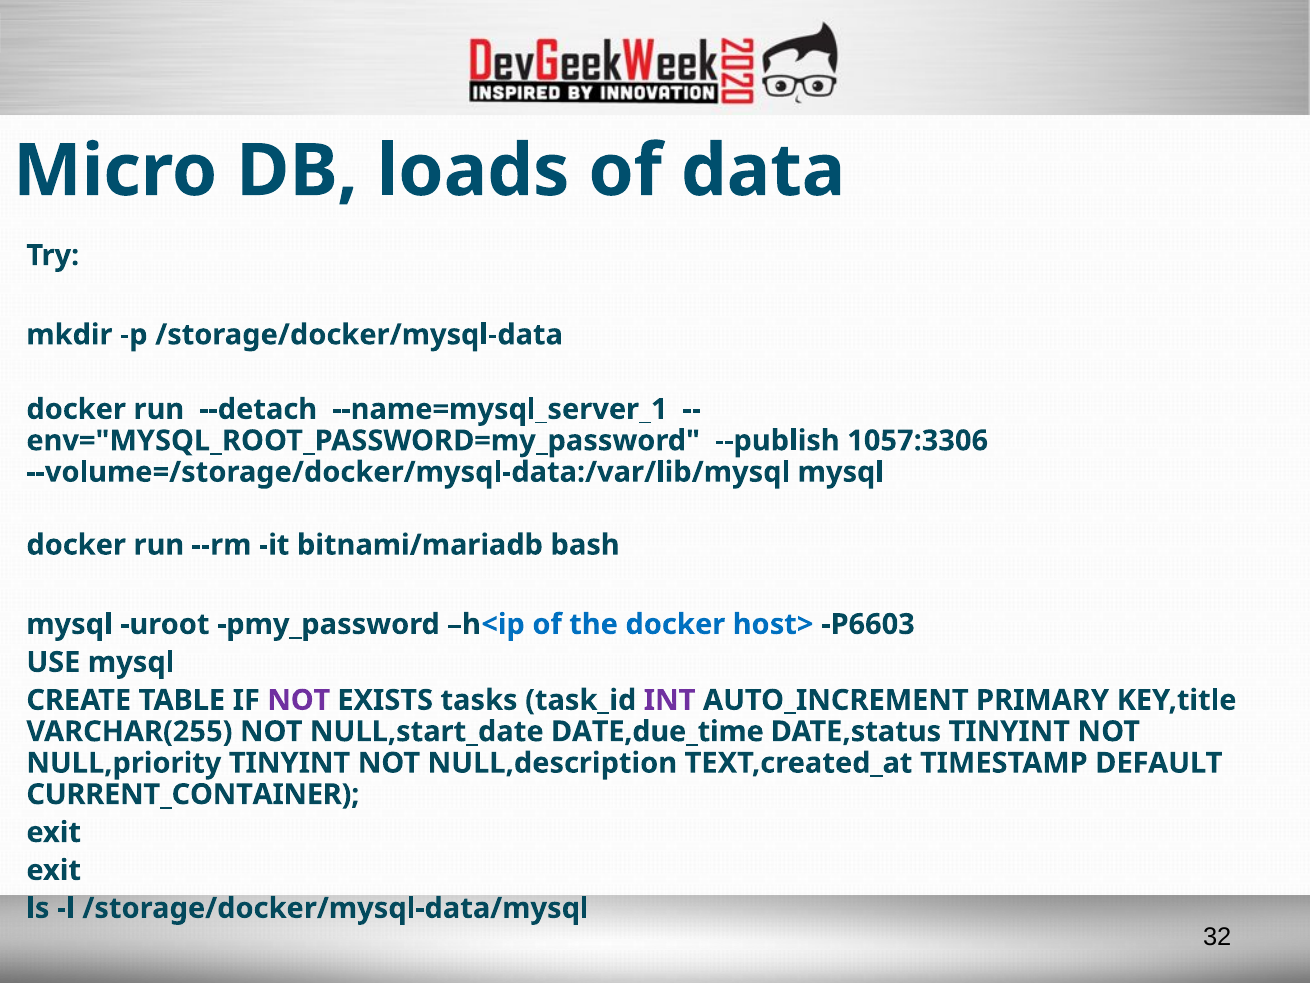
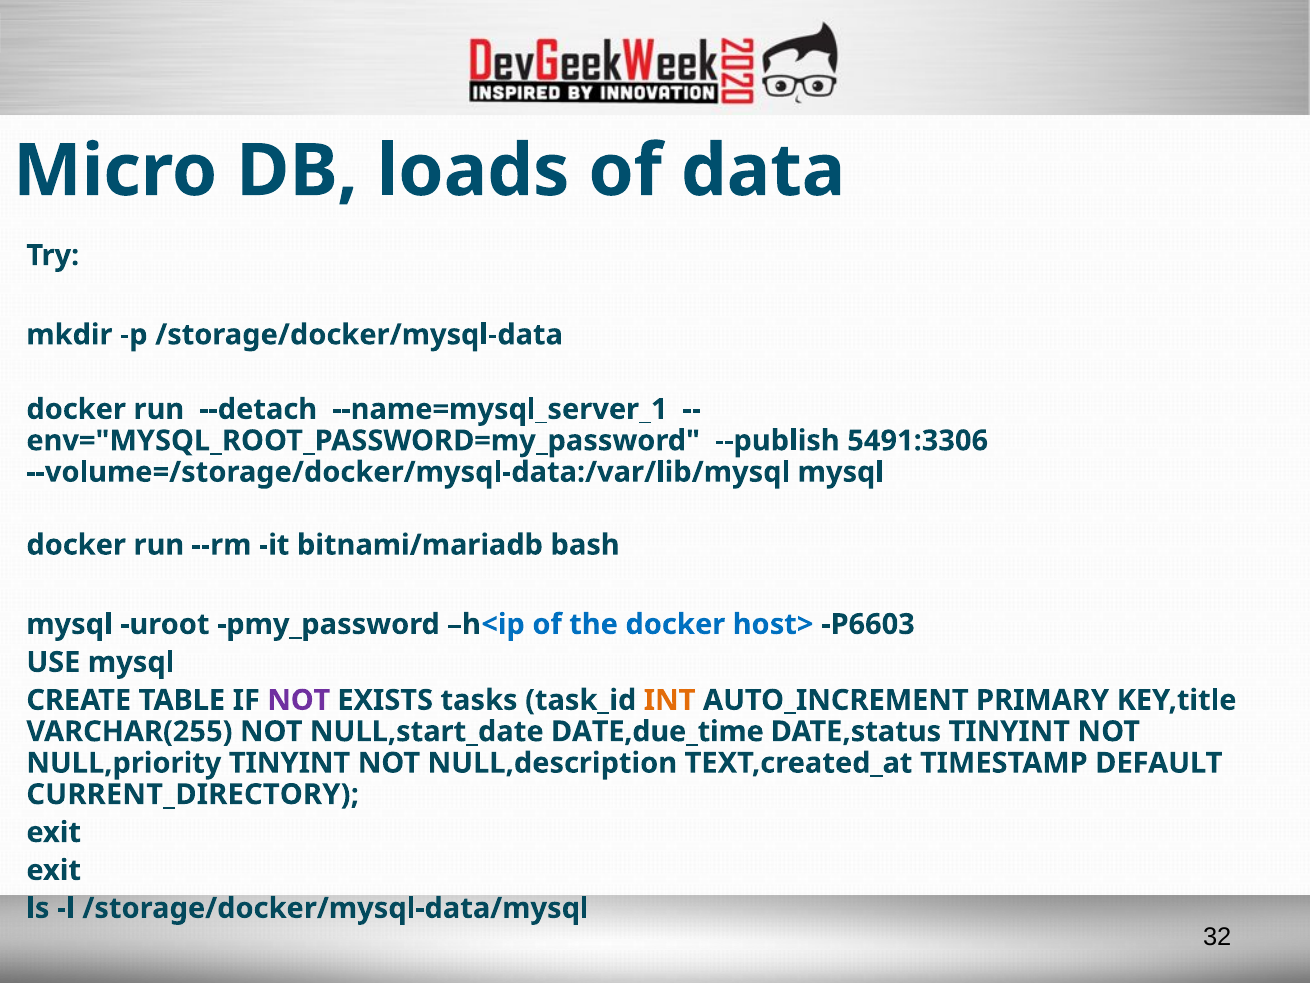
1057:3306: 1057:3306 -> 5491:3306 (918, 440)
INT colour: purple -> orange (670, 700)
CURRENT_CONTAINER: CURRENT_CONTAINER -> CURRENT_DIRECTORY (193, 794)
